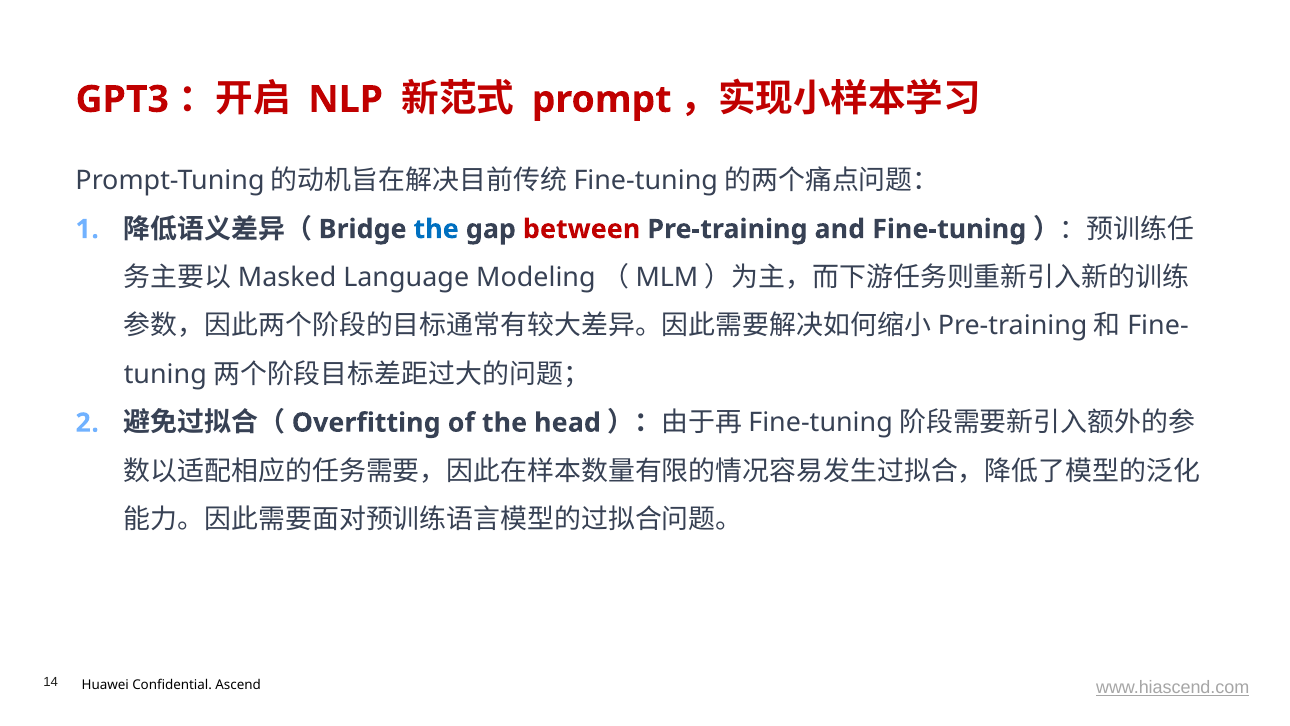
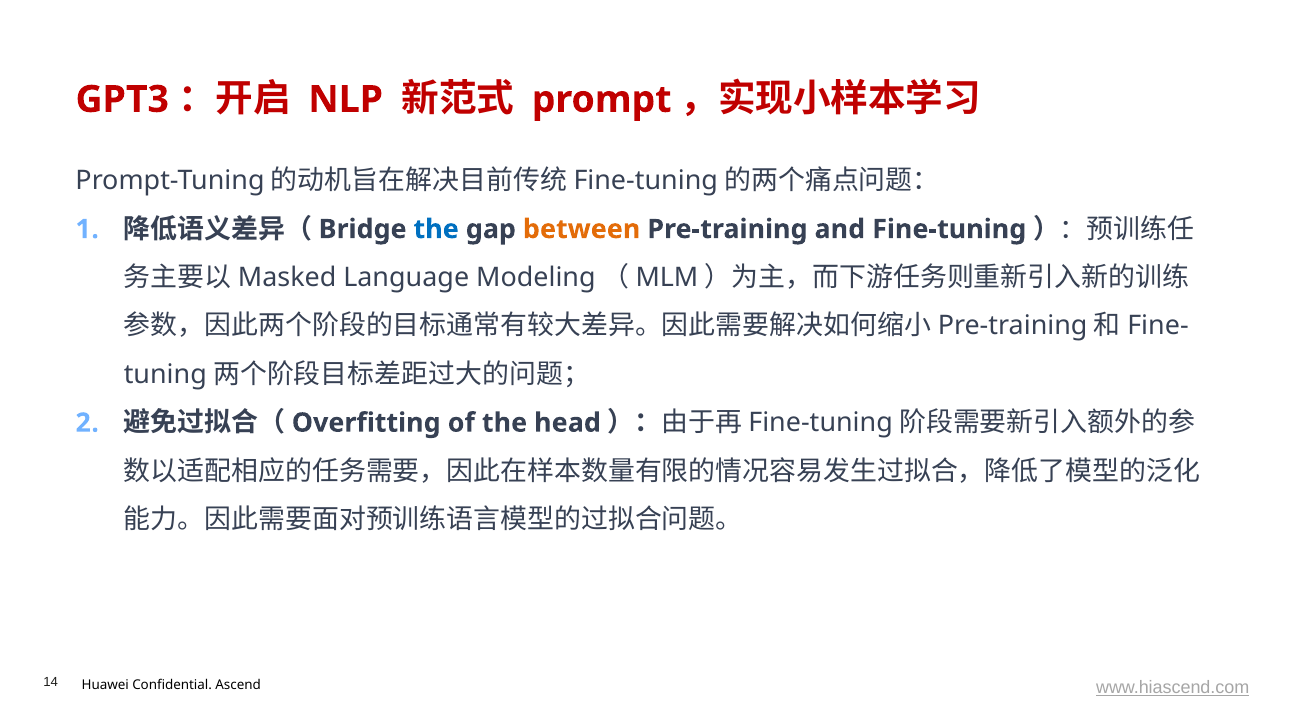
between colour: red -> orange (582, 229)
